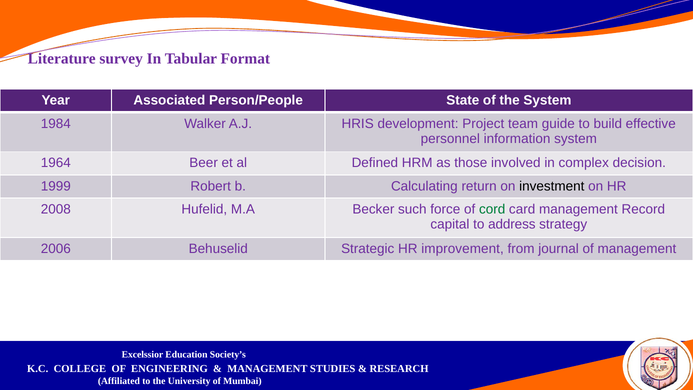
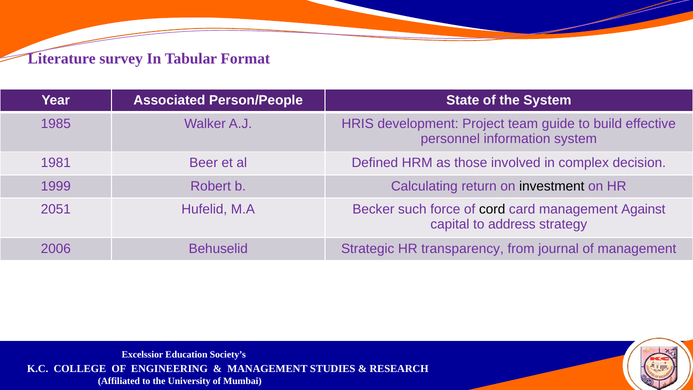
1984: 1984 -> 1985 (56, 124)
1964: 1964 -> 1981 (56, 163)
2008: 2008 -> 2051 (56, 209)
cord colour: green -> black (492, 209)
Record: Record -> Against (643, 209)
improvement: improvement -> transparency (463, 249)
